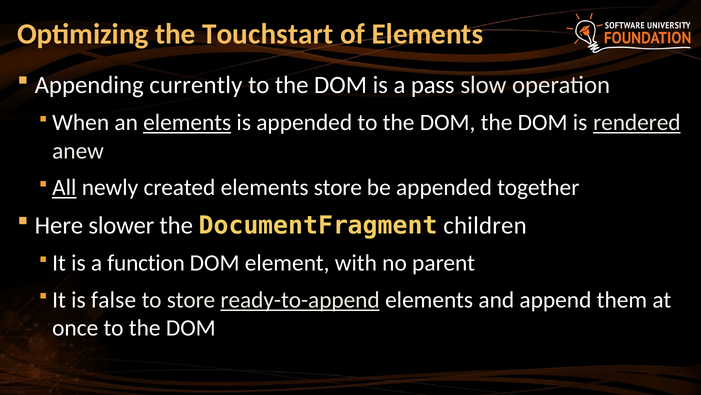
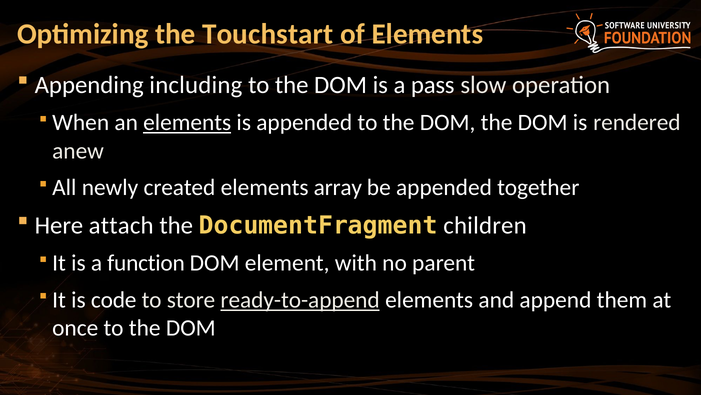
currently: currently -> including (196, 85)
rendered underline: present -> none (637, 123)
All underline: present -> none (64, 187)
elements store: store -> array (338, 187)
slower: slower -> attach (121, 225)
false: false -> code (114, 300)
